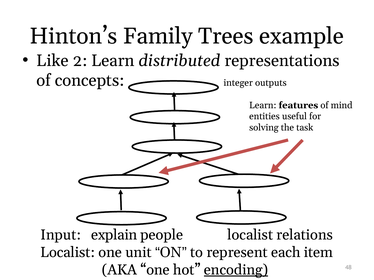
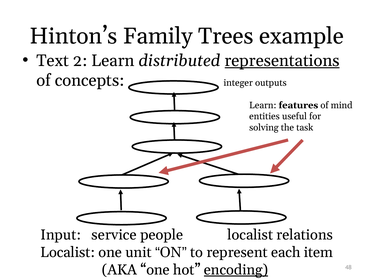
Like: Like -> Text (53, 61)
representations underline: none -> present (282, 61)
explain: explain -> service (114, 235)
